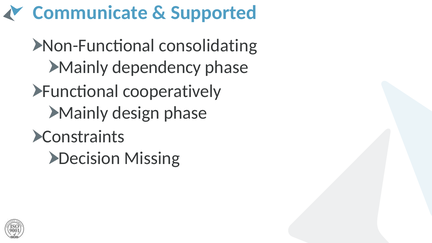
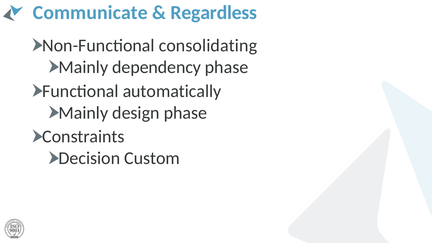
Supported: Supported -> Regardless (214, 13)
cooperatively: cooperatively -> automatically (172, 91)
Missing: Missing -> Custom (152, 158)
